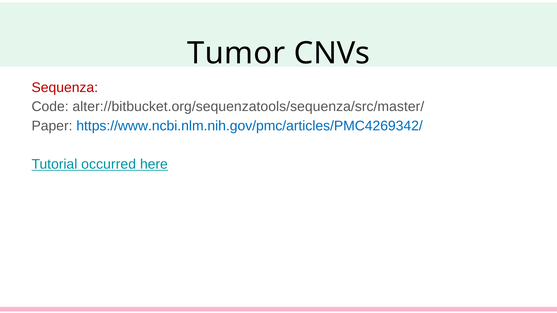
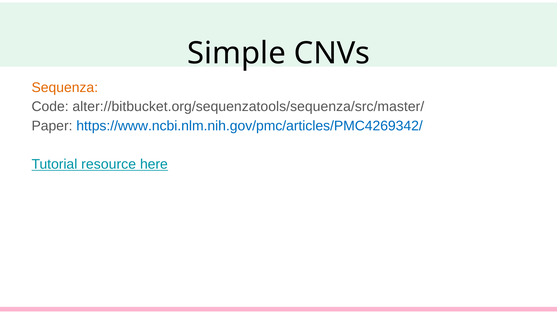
Tumor: Tumor -> Simple (236, 53)
Sequenza colour: red -> orange (65, 88)
occurred: occurred -> resource (109, 164)
